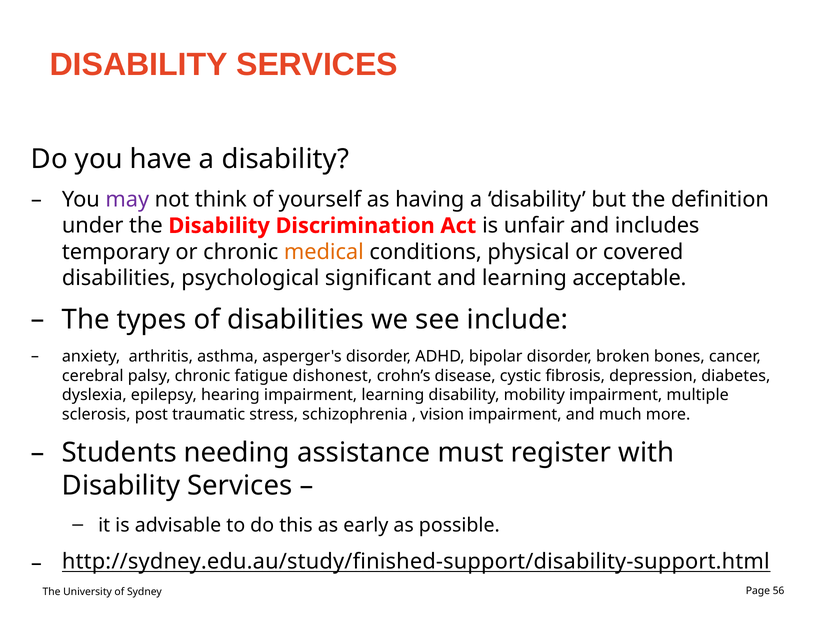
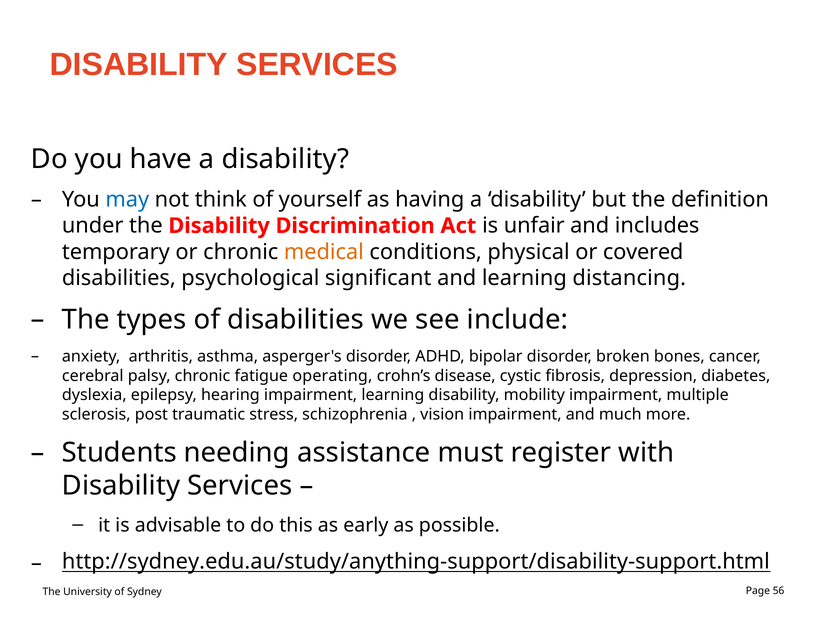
may colour: purple -> blue (127, 200)
acceptable: acceptable -> distancing (629, 278)
dishonest: dishonest -> operating (332, 376)
http://sydney.edu.au/study/finished-support/disability-support.html: http://sydney.edu.au/study/finished-support/disability-support.html -> http://sydney.edu.au/study/anything-support/disability-support.html (416, 562)
